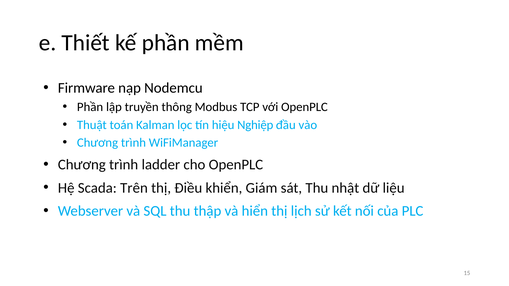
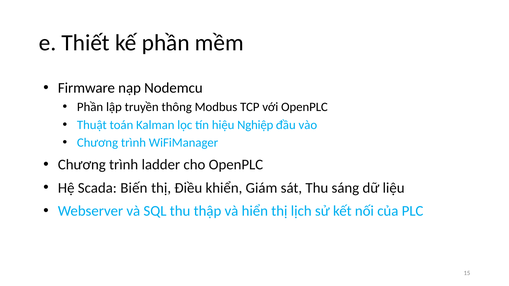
Trên: Trên -> Biến (134, 188)
nhật: nhật -> sáng (345, 188)
